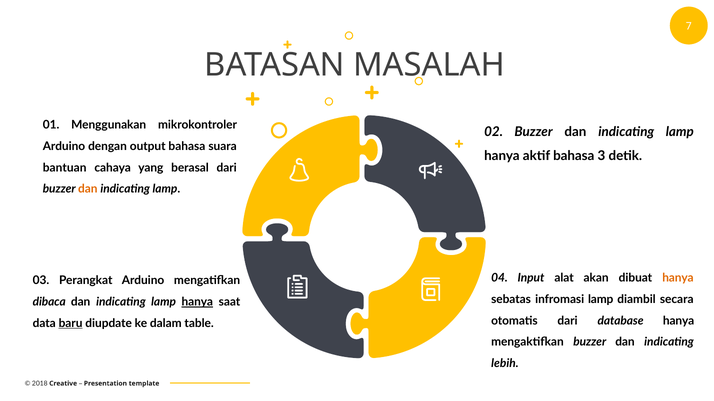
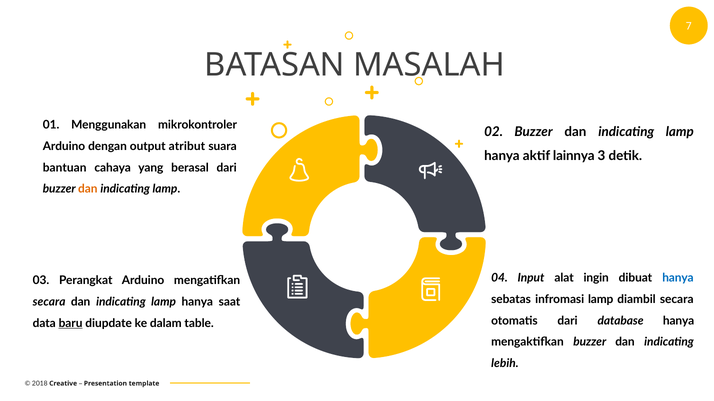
output bahasa: bahasa -> atribut (187, 146)
aktif bahasa: bahasa -> lainnya (574, 156)
akan: akan -> ingin (596, 278)
hanya colour: orange -> blue (678, 278)
dibaca: dibaca -> secara (49, 302)
hanya underline: present -> none (197, 302)
